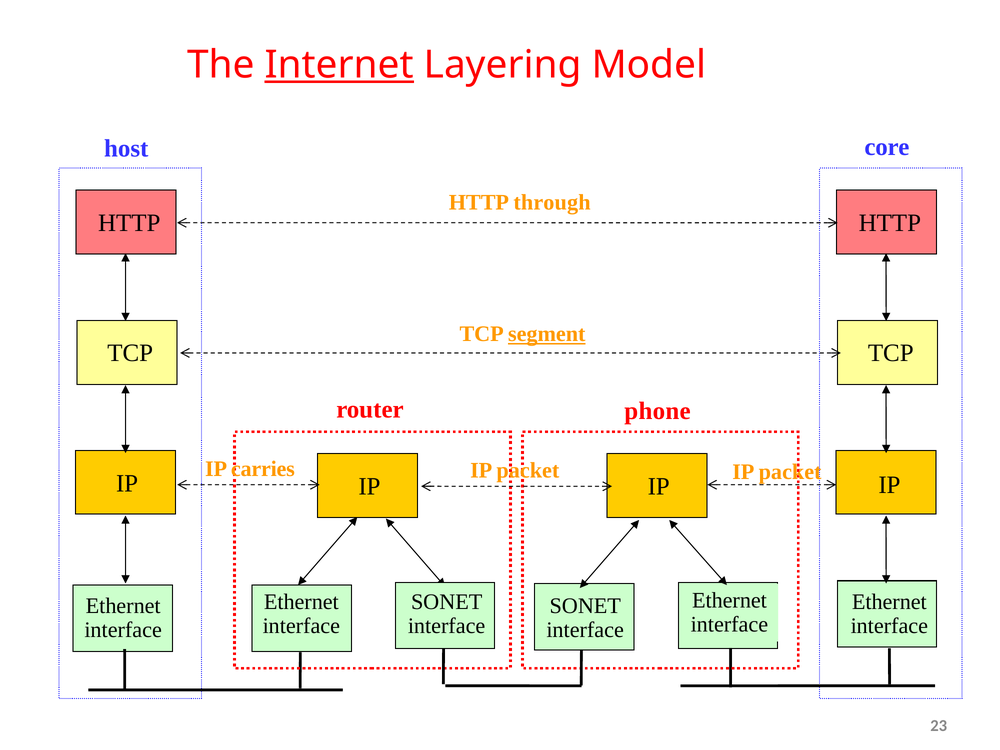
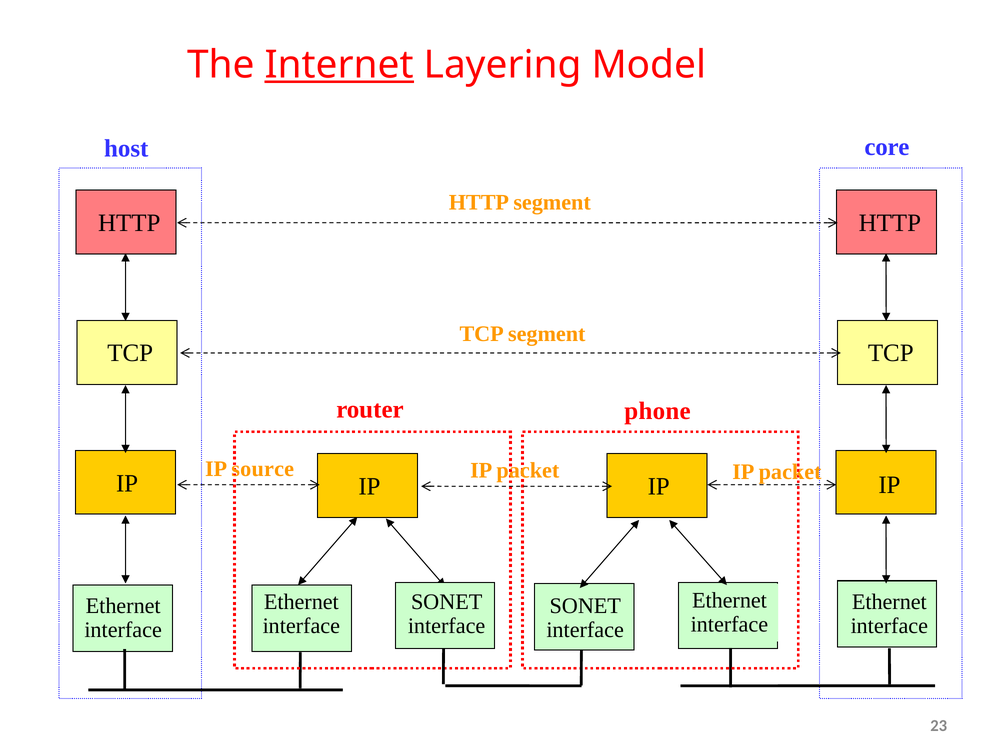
HTTP through: through -> segment (552, 202)
segment underline: present -> none (547, 334)
carries: carries -> source (263, 469)
